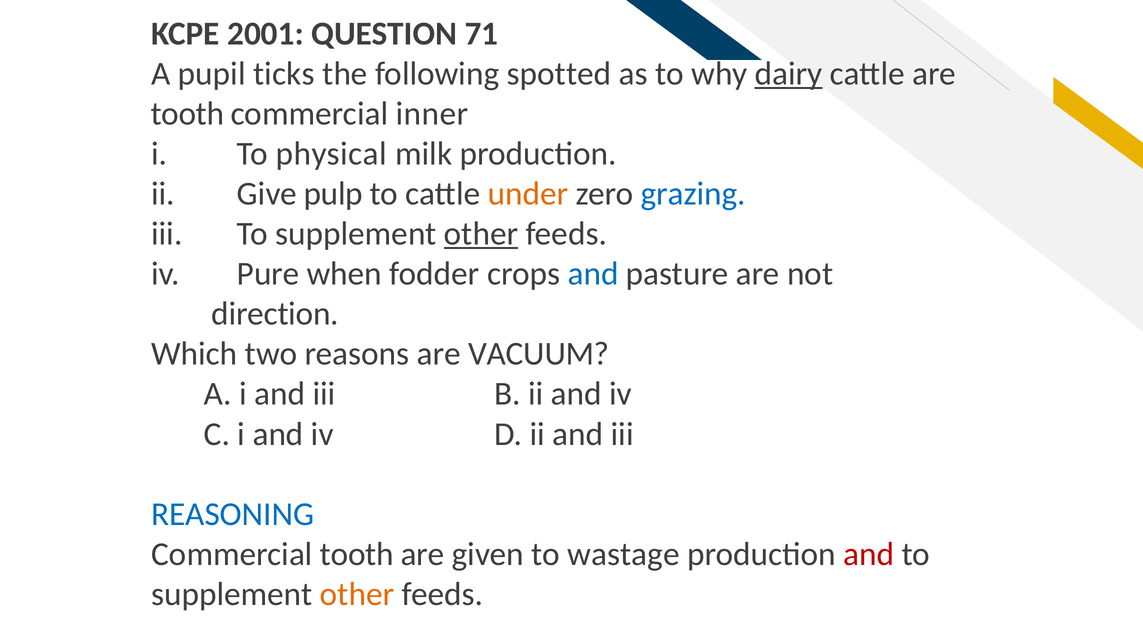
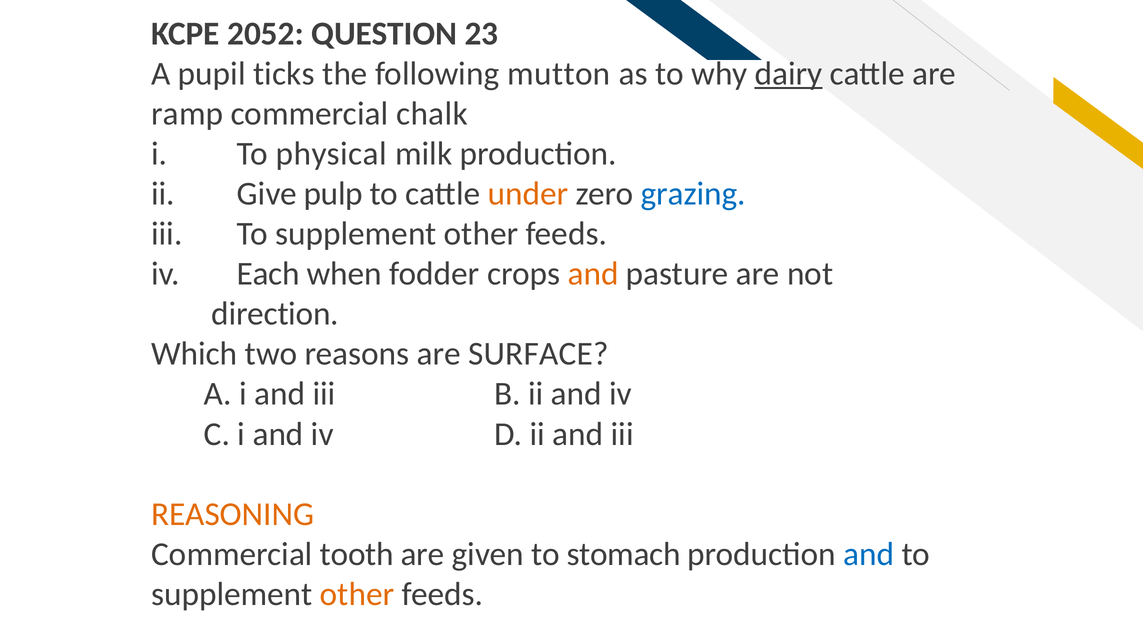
2001: 2001 -> 2052 (265, 34)
71: 71 -> 23 (481, 34)
spotted: spotted -> mutton (559, 74)
tooth: tooth -> ramp (187, 114)
inner: inner -> chalk (432, 114)
other underline: present -> none (481, 234)
Pure: Pure -> Each (268, 274)
and colour: blue -> orange (593, 274)
VACUUM: VACUUM -> SURFACE (539, 354)
REASONING colour: blue -> orange (233, 514)
wastage: wastage -> stomach (624, 554)
and colour: red -> blue (869, 554)
